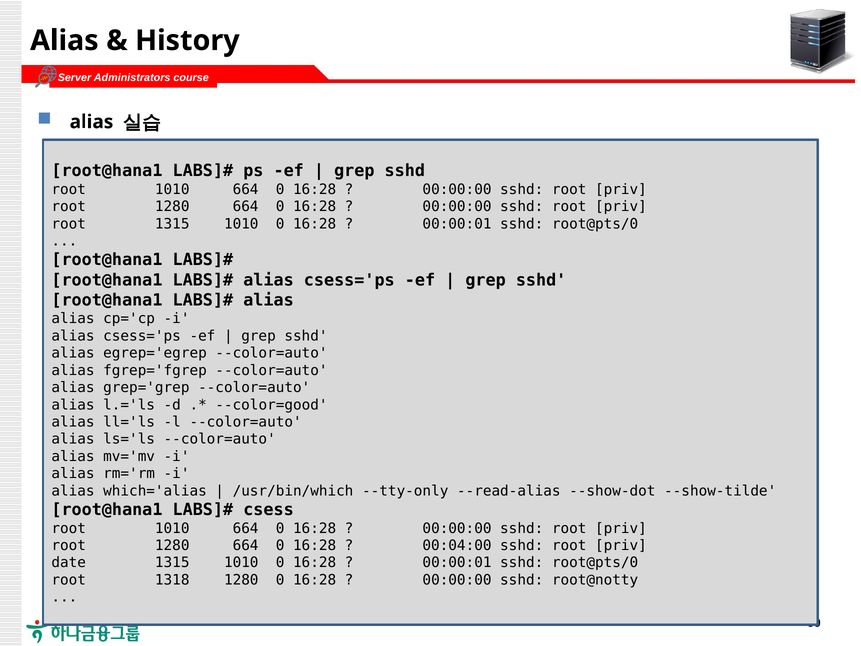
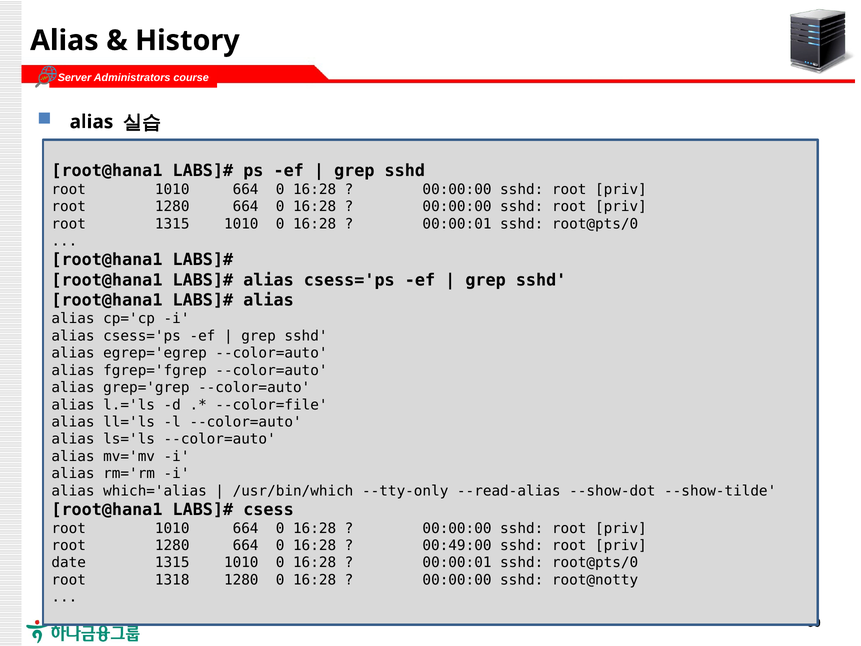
--color=good: --color=good -> --color=file (271, 405)
00:04:00: 00:04:00 -> 00:49:00 (457, 545)
